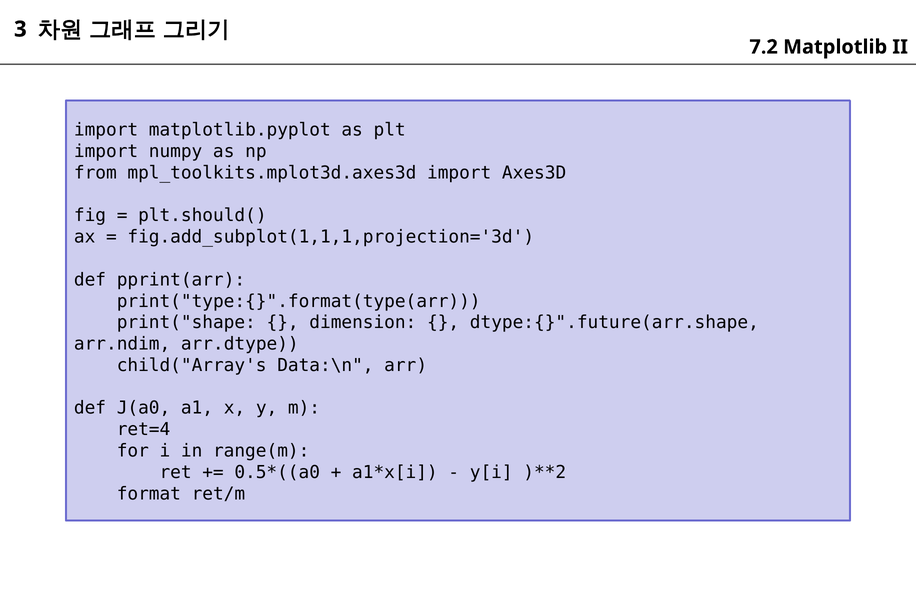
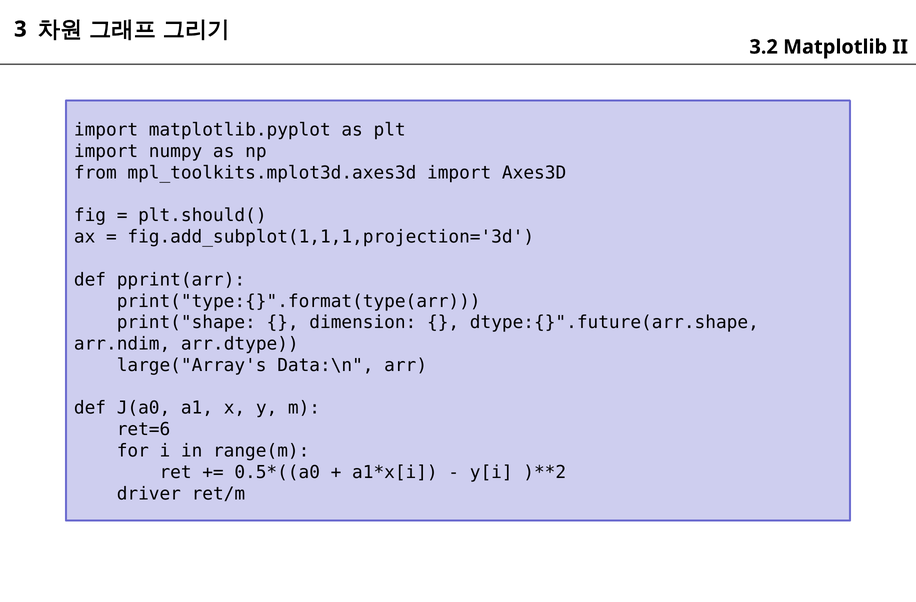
7.2: 7.2 -> 3.2 (764, 47)
child("Array's: child("Array's -> large("Array's (192, 365)
ret=4: ret=4 -> ret=6 (144, 429)
format: format -> driver (149, 493)
